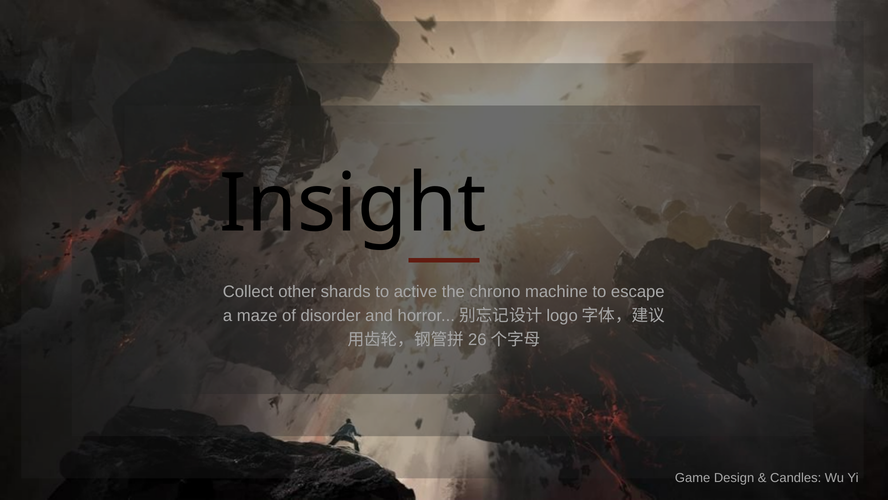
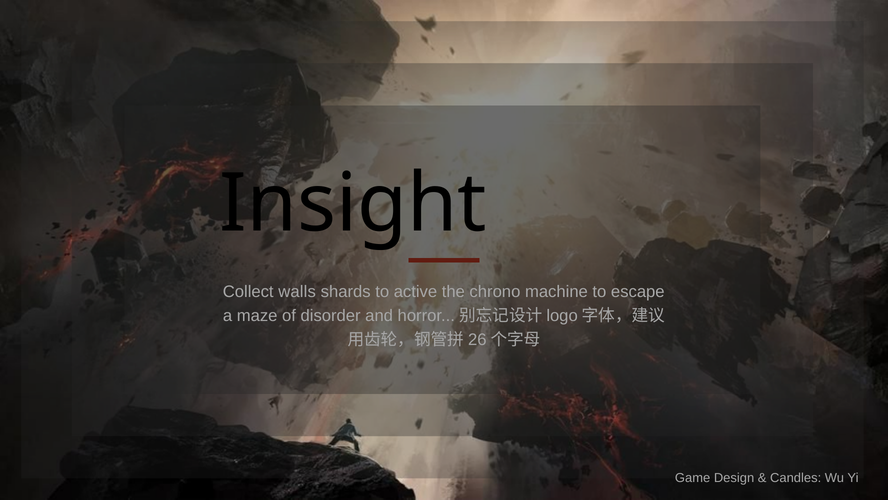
other: other -> walls (297, 291)
